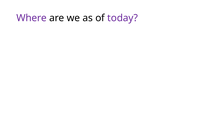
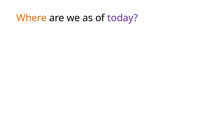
Where colour: purple -> orange (32, 18)
